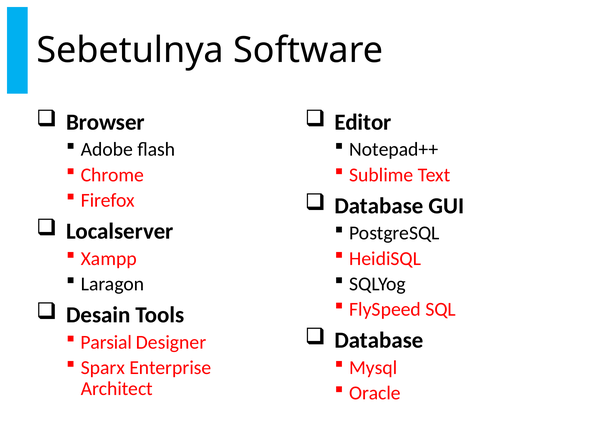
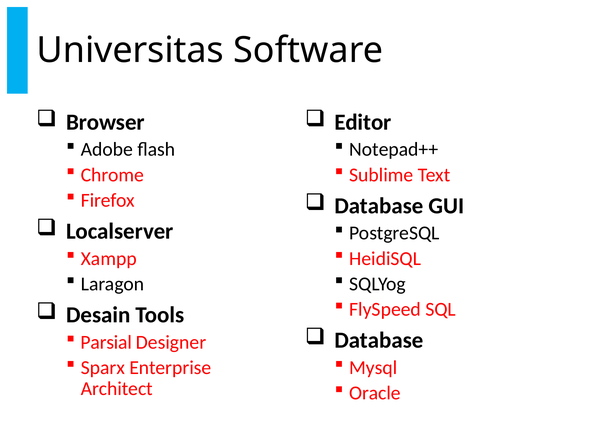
Sebetulnya: Sebetulnya -> Universitas (130, 50)
